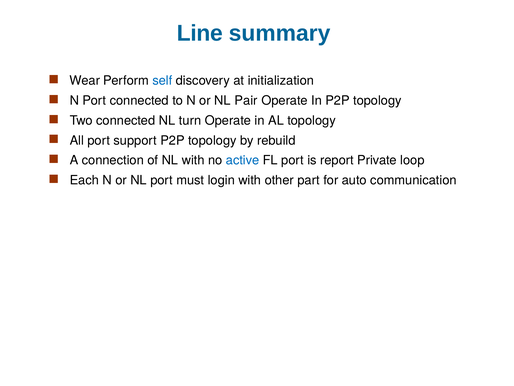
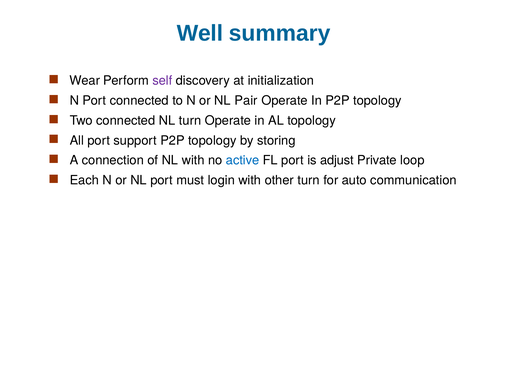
Line: Line -> Well (200, 33)
self colour: blue -> purple (162, 81)
rebuild: rebuild -> storing (276, 140)
report: report -> adjust (337, 160)
other part: part -> turn (309, 180)
